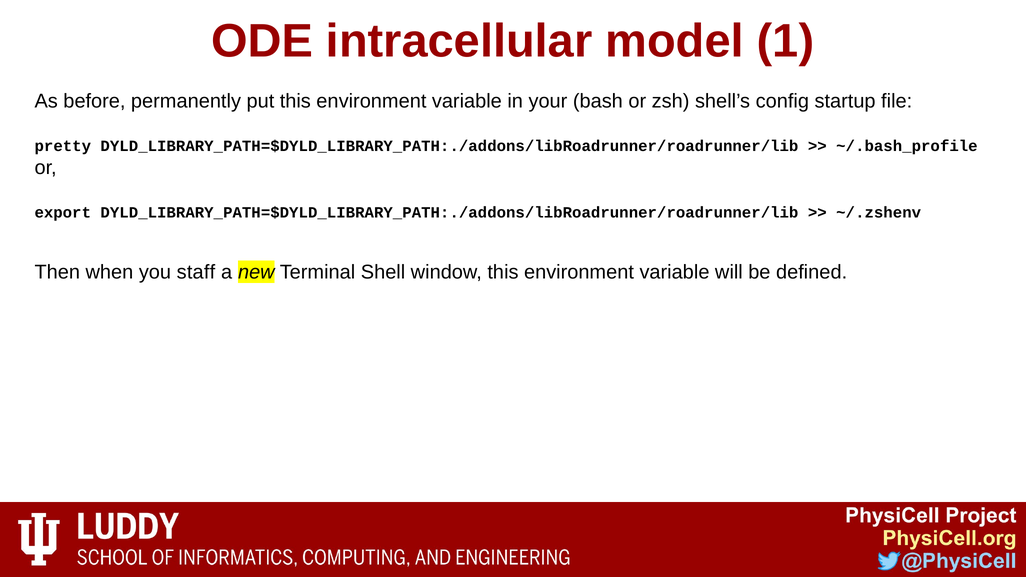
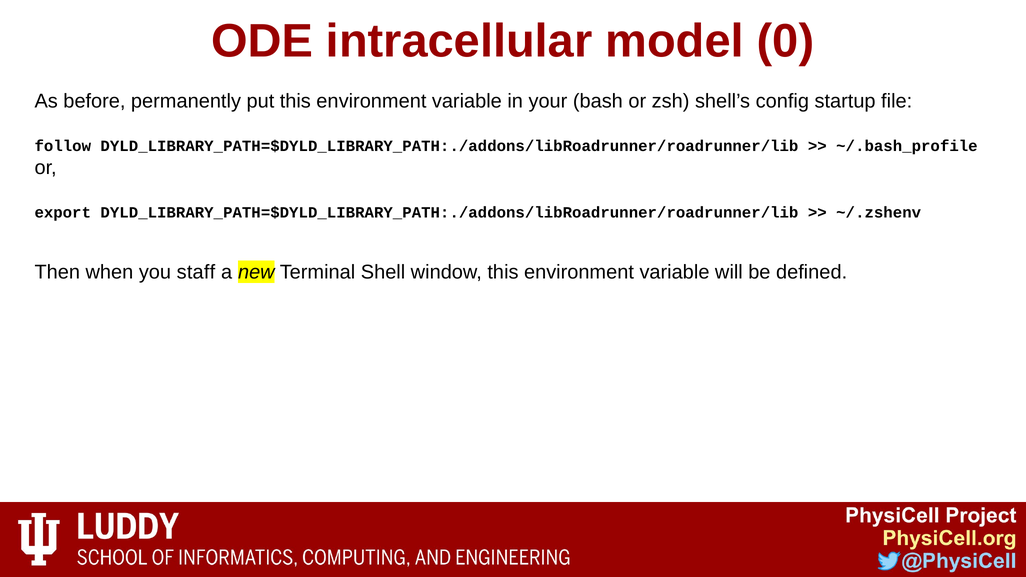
1: 1 -> 0 (785, 41)
pretty: pretty -> follow (63, 146)
